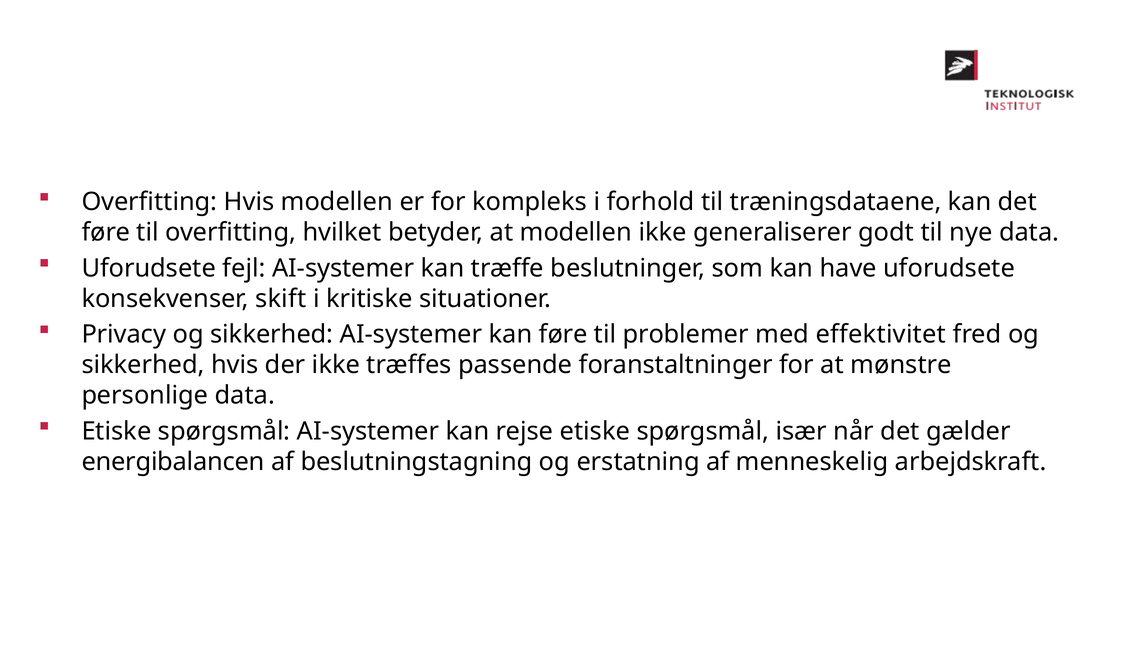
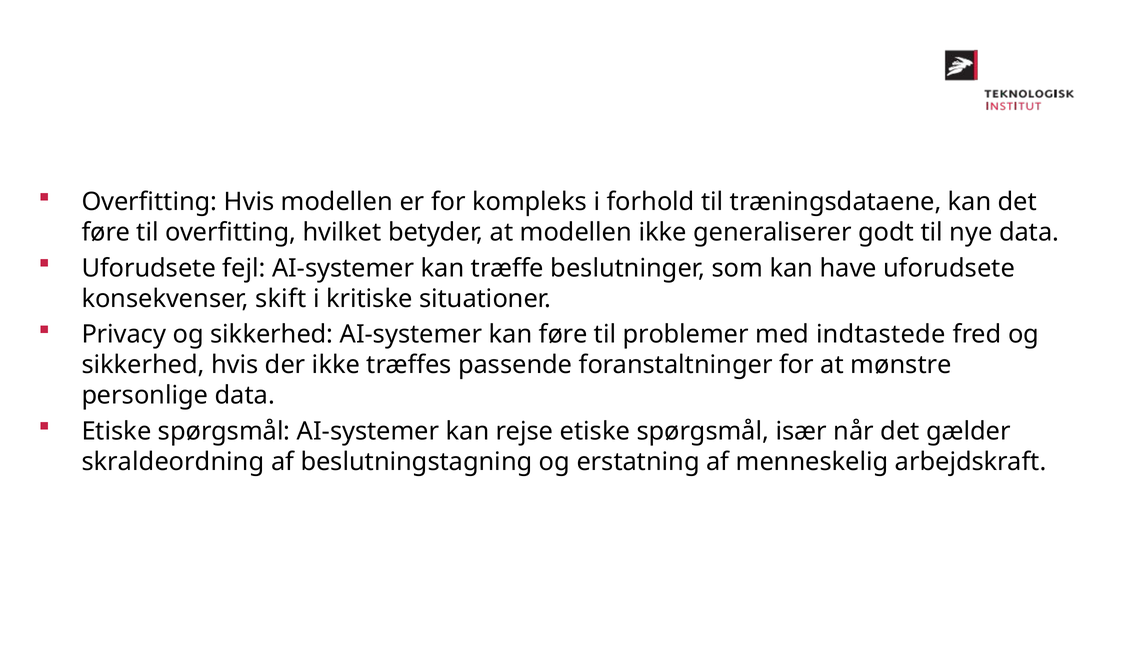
effektivitet: effektivitet -> indtastede (881, 335)
energibalancen: energibalancen -> skraldeordning (173, 462)
